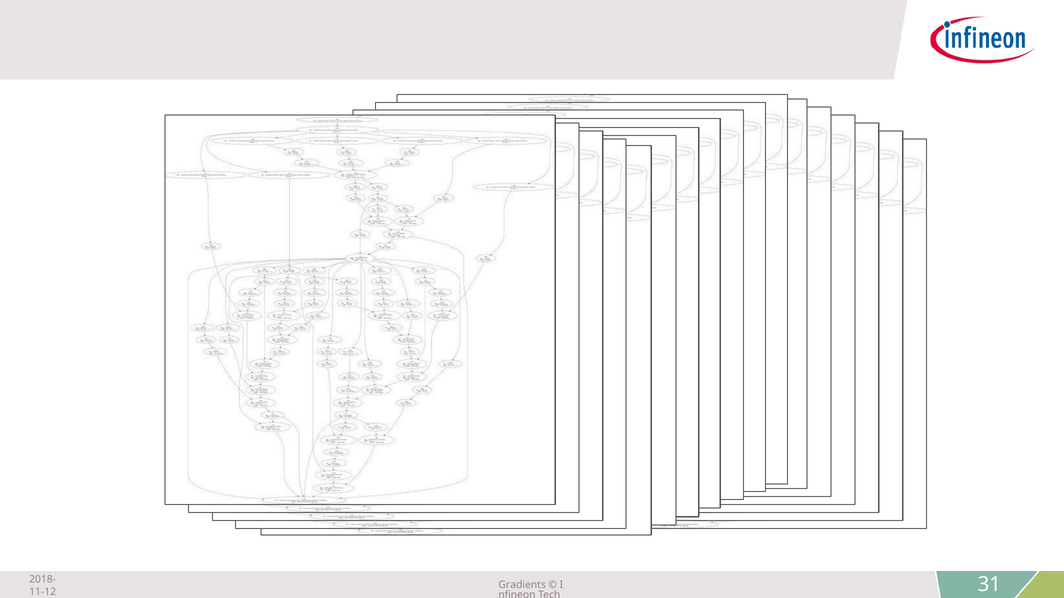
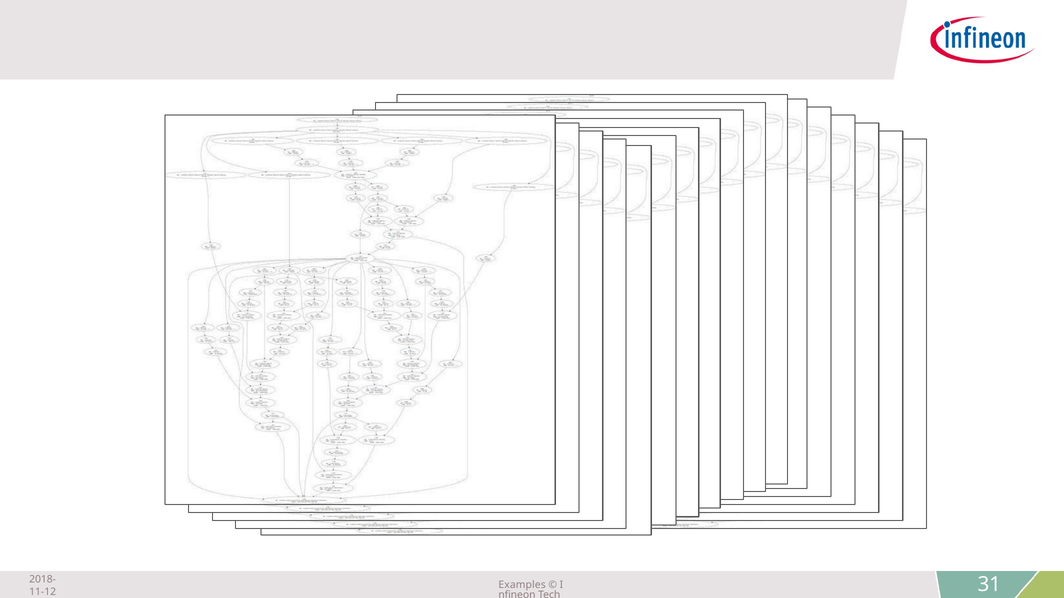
Gradients: Gradients -> Examples (522, 585)
